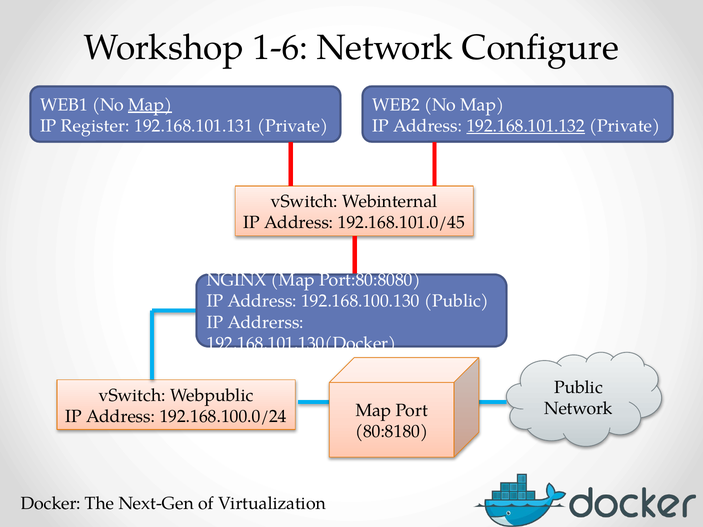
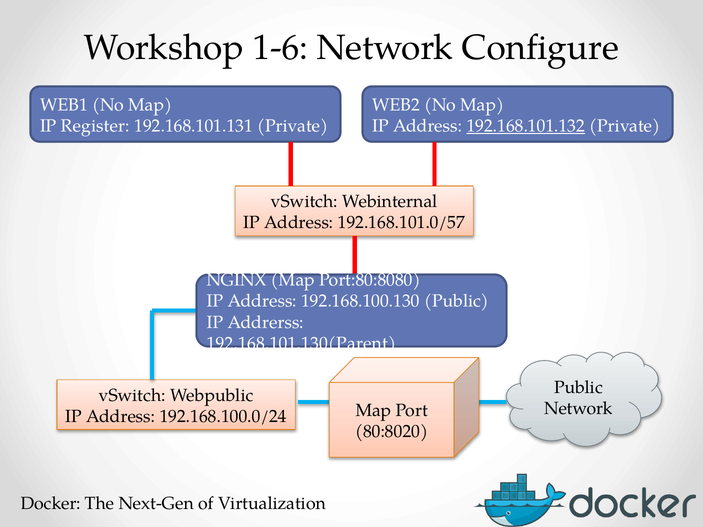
Map underline: present -> none (150, 105)
192.168.101.0/45: 192.168.101.0/45 -> 192.168.101.0/57 (401, 223)
192.168.101.130(Docker: 192.168.101.130(Docker -> 192.168.101.130(Parent (301, 343)
80:8180: 80:8180 -> 80:8020 (392, 432)
